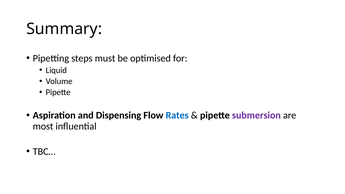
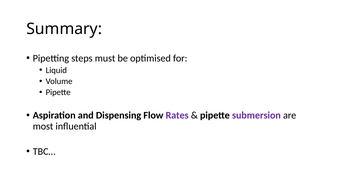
Rates colour: blue -> purple (177, 115)
